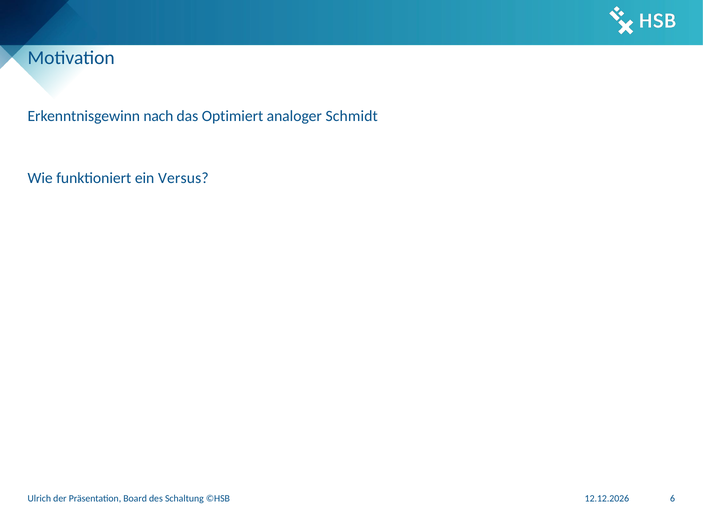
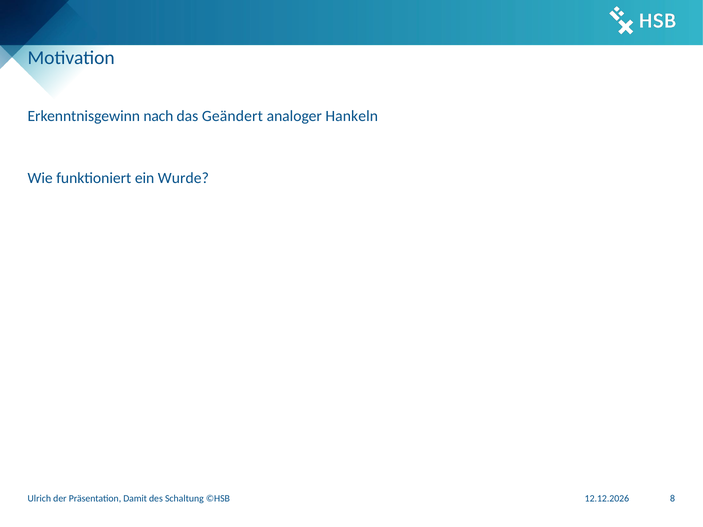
Optimiert: Optimiert -> Geändert (232, 116)
Schmidt: Schmidt -> Hankeln (352, 116)
Versus: Versus -> Wurde (183, 178)
Board: Board -> Damit (135, 499)
6: 6 -> 8 (673, 499)
